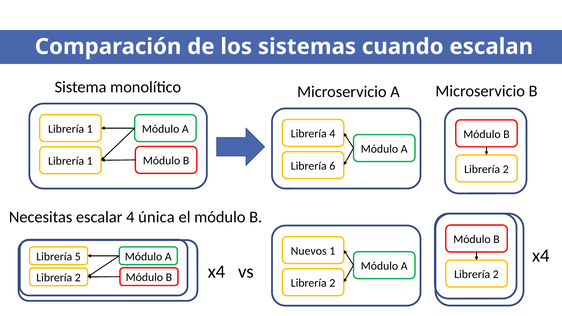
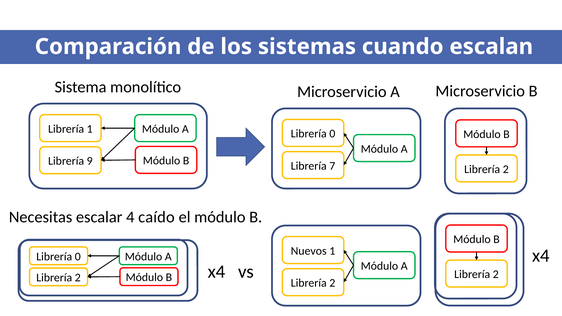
4: 4 -> 0 (332, 134)
1: 1 -> 9 (90, 161)
6: 6 -> 7 (332, 166)
única: única -> caído (156, 217)
5: 5 -> 0 (78, 257)
